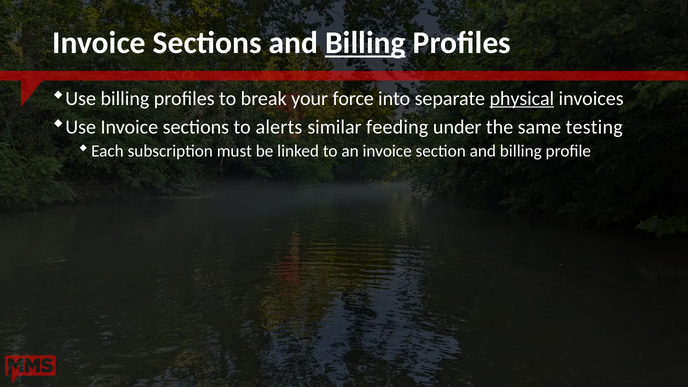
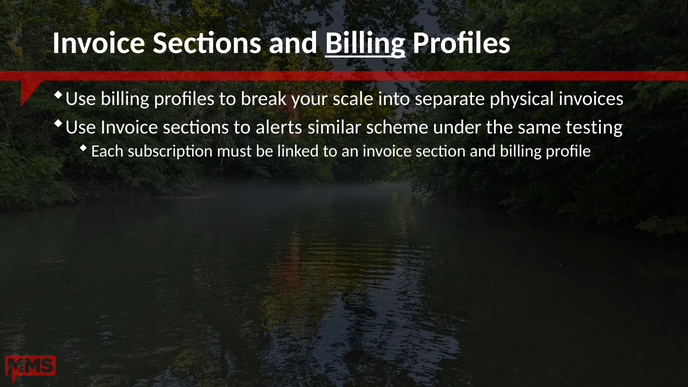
force: force -> scale (353, 98)
physical underline: present -> none (522, 98)
feeding: feeding -> scheme (397, 127)
